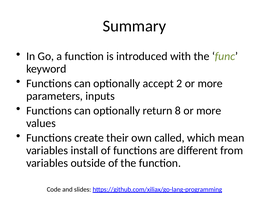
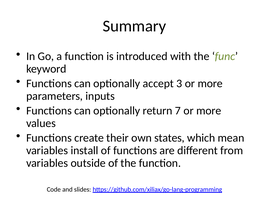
2: 2 -> 3 (179, 83)
8: 8 -> 7 (178, 111)
called: called -> states (170, 138)
